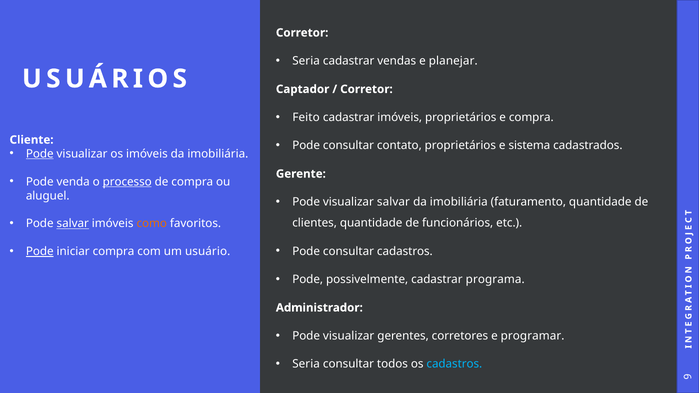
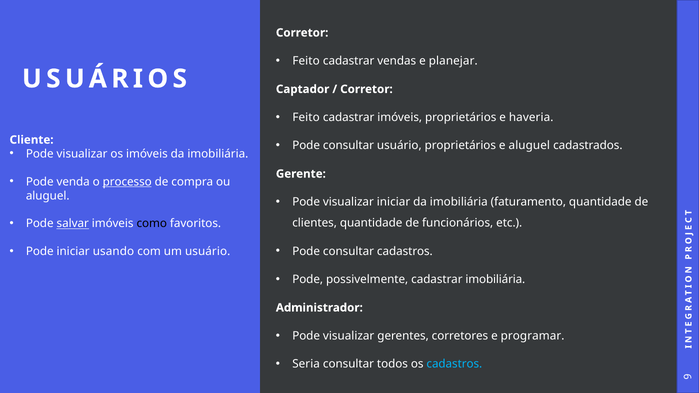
Seria: Seria -> Feito (306, 61)
e compra: compra -> haveria (531, 117)
consultar contato: contato -> usuário (399, 146)
e sistema: sistema -> aluguel (529, 146)
Pode underline: present -> none (40, 154)
visualizar salvar: salvar -> iniciar (393, 202)
como colour: orange -> black (152, 224)
Pode underline: present -> none (40, 252)
iniciar compra: compra -> usando (113, 252)
cadastrar programa: programa -> imobiliária (495, 280)
